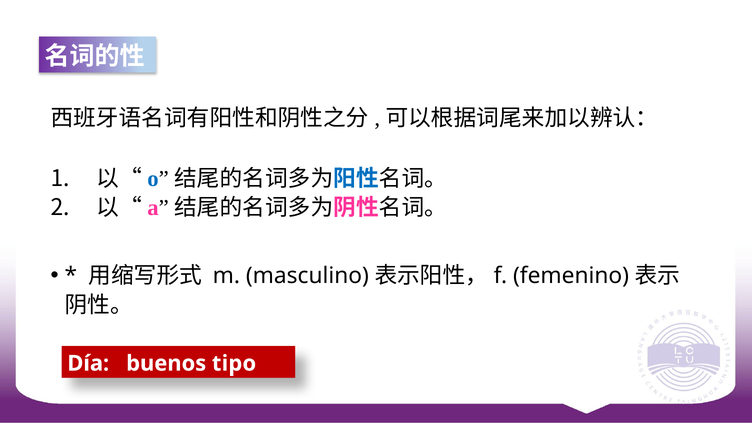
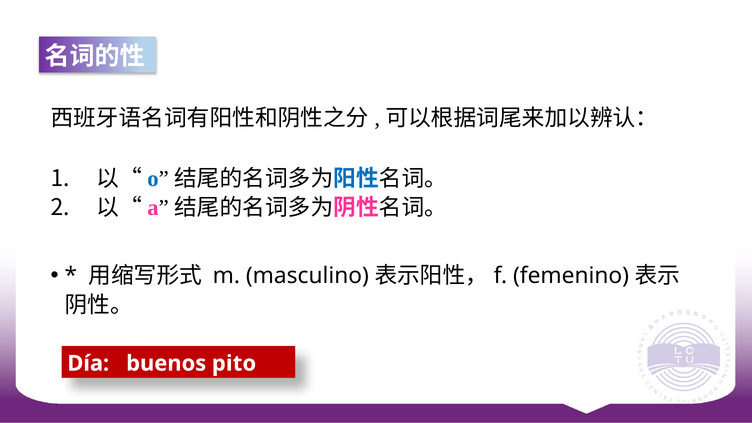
tipo: tipo -> pito (234, 363)
